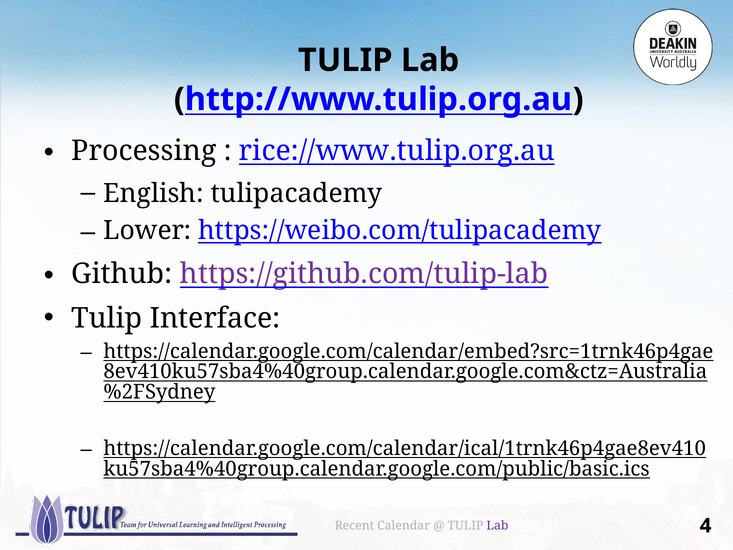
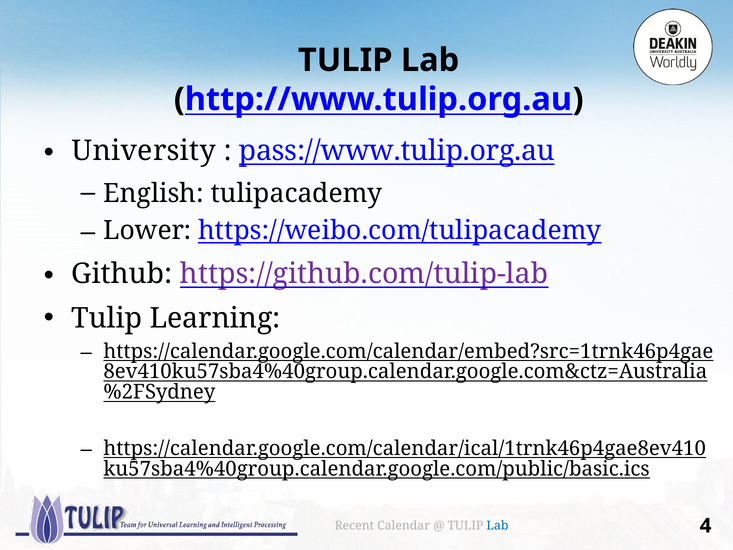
Processing: Processing -> University (144, 151)
rice://www.tulip.org.au: rice://www.tulip.org.au -> pass://www.tulip.org.au (397, 151)
Interface: Interface -> Learning (215, 318)
Lab colour: purple -> blue (497, 526)
